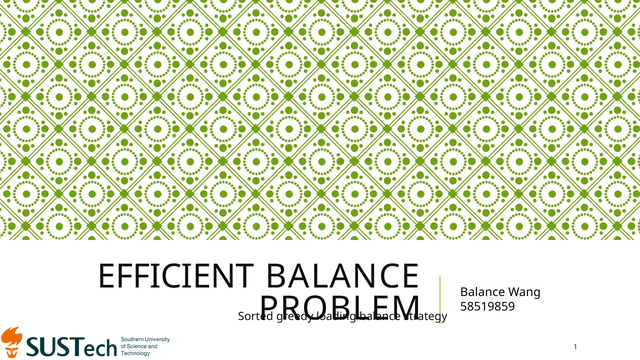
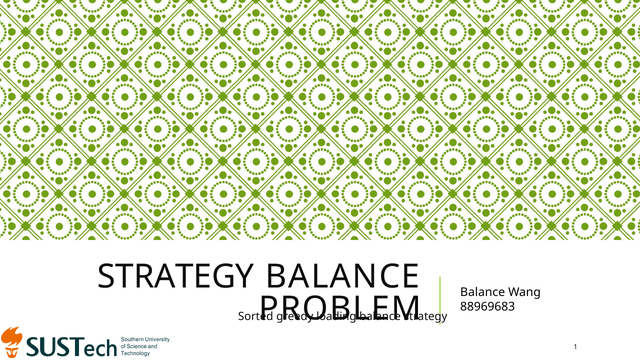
EFFICIENT: EFFICIENT -> STRATEGY (176, 277)
58519859: 58519859 -> 88969683 (488, 307)
